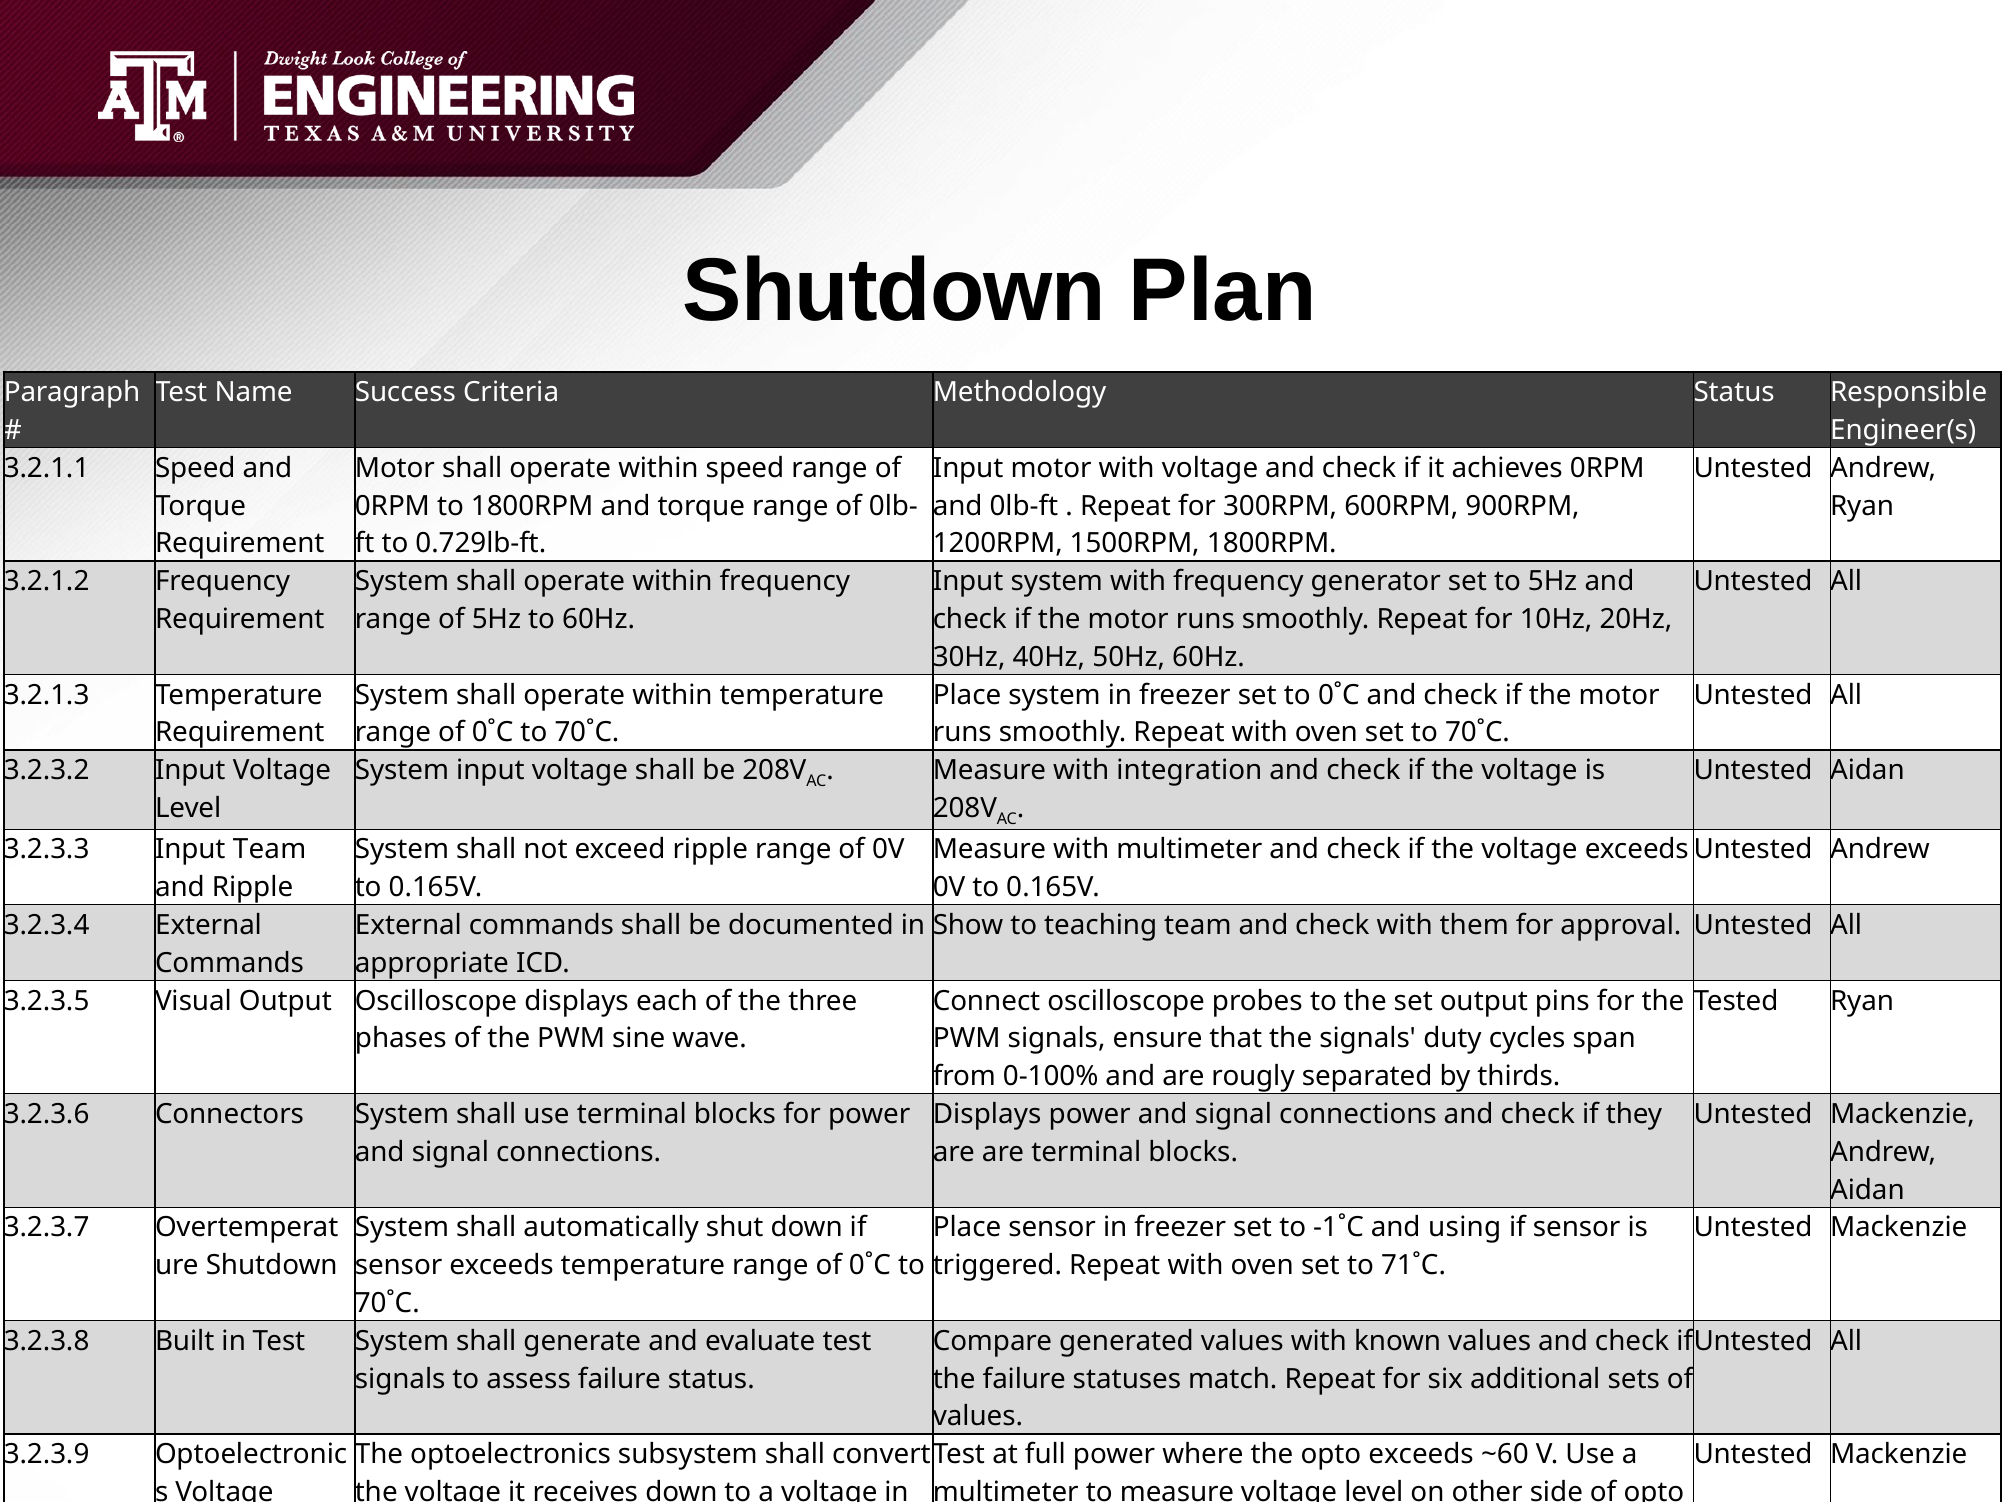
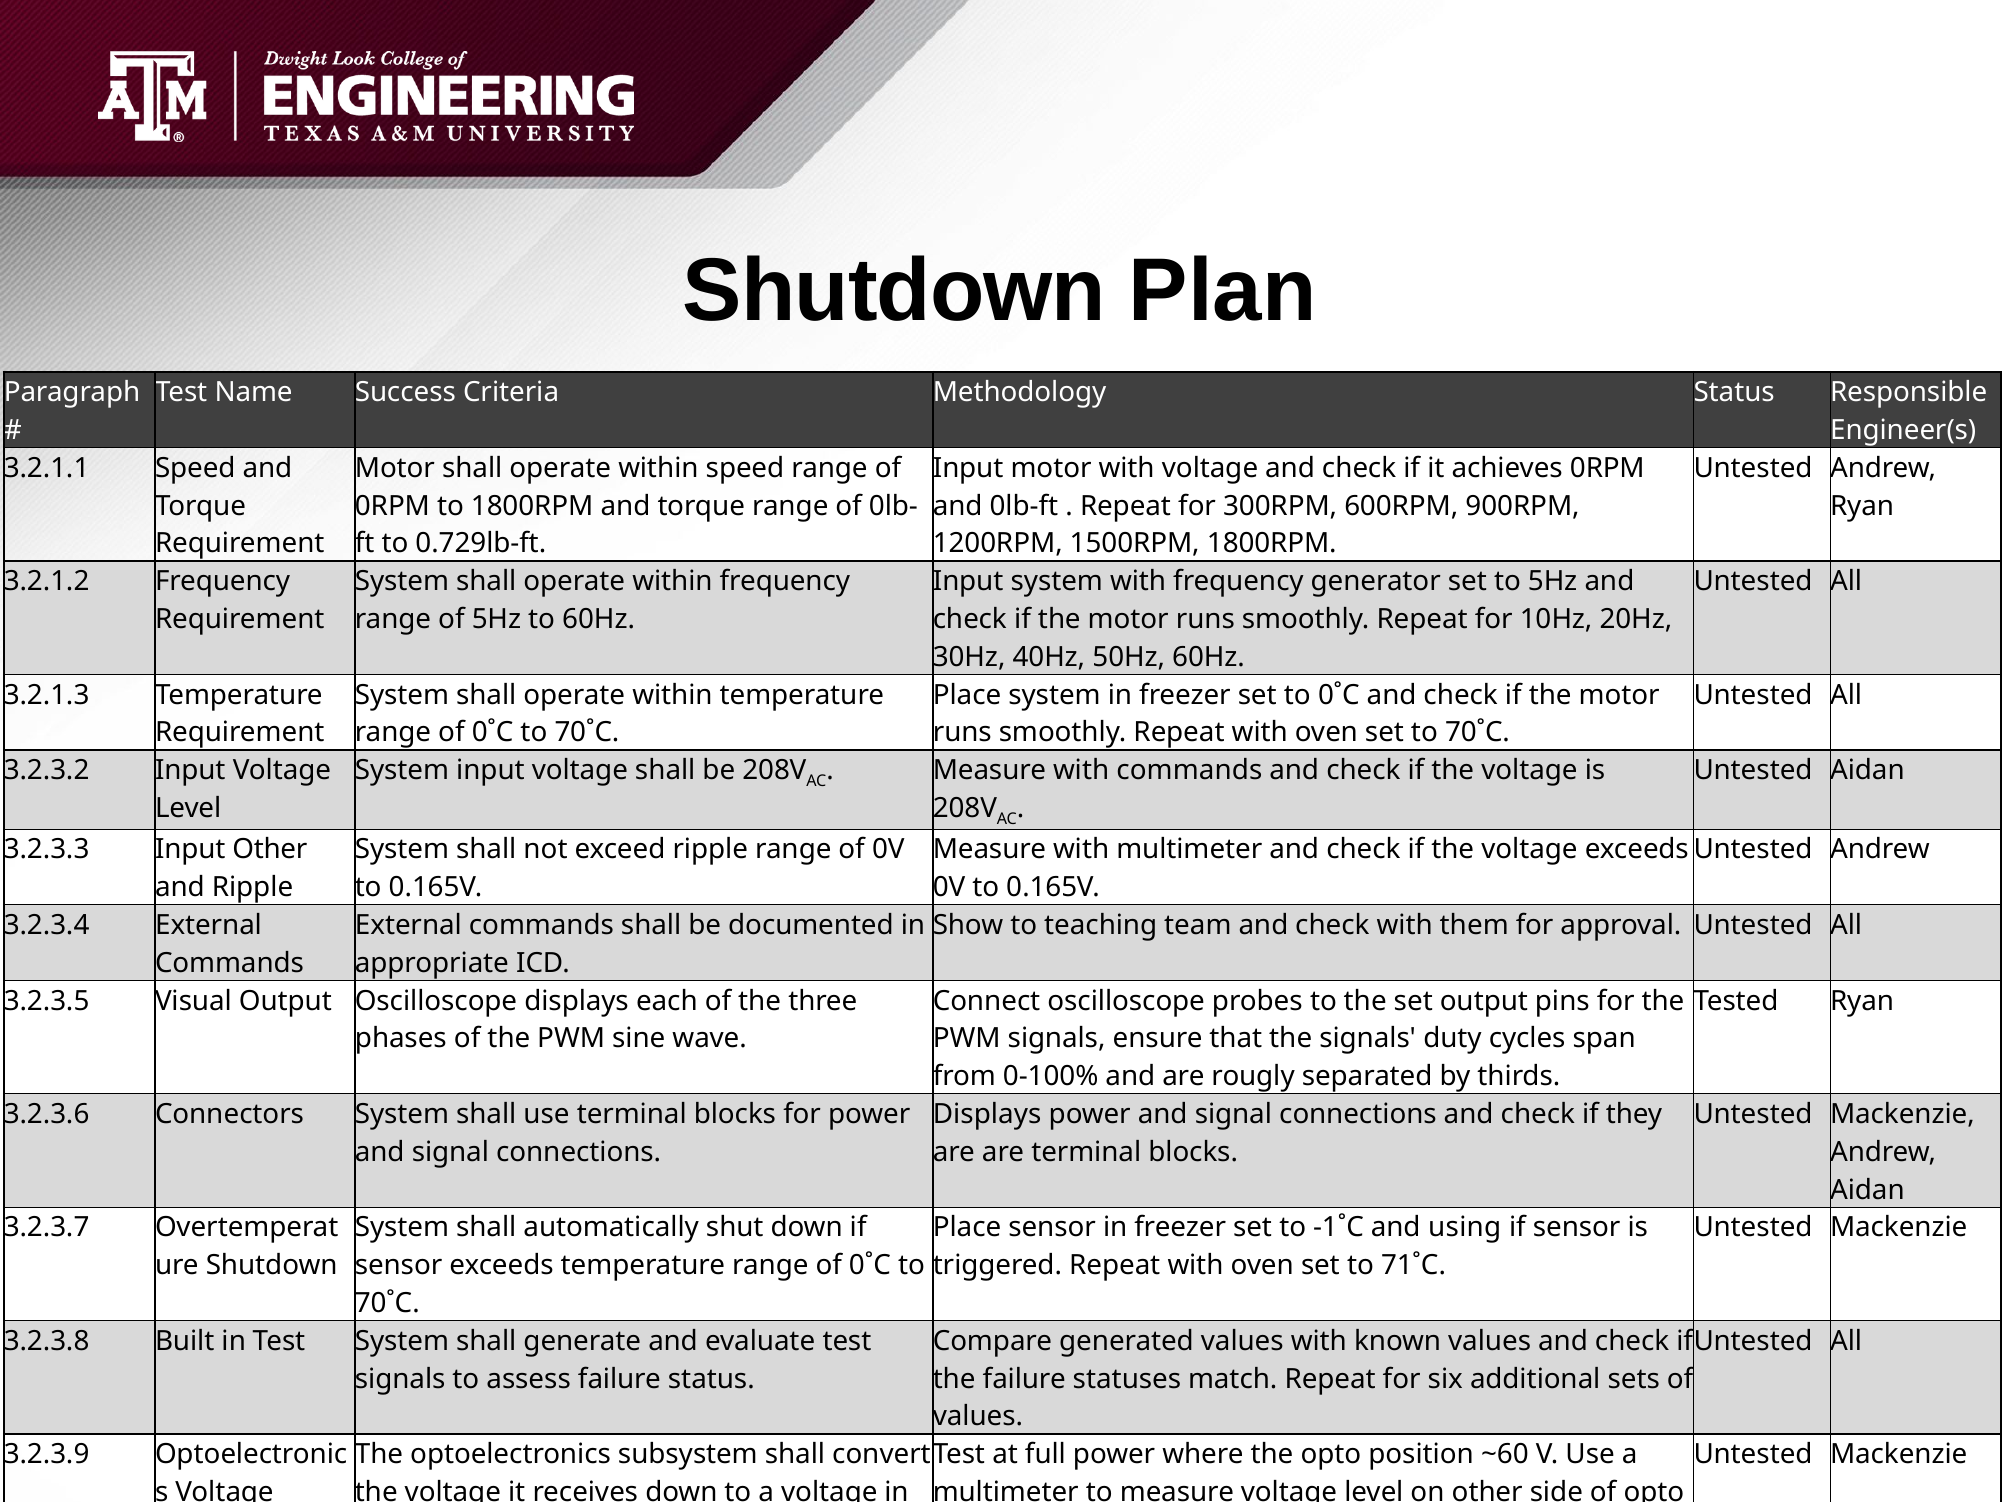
with integration: integration -> commands (1189, 770)
Input Team: Team -> Other (270, 849)
opto exceeds: exceeds -> position (1421, 1454)
